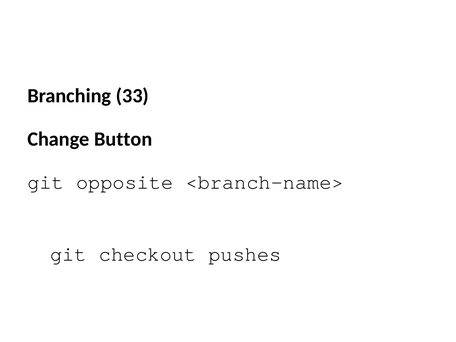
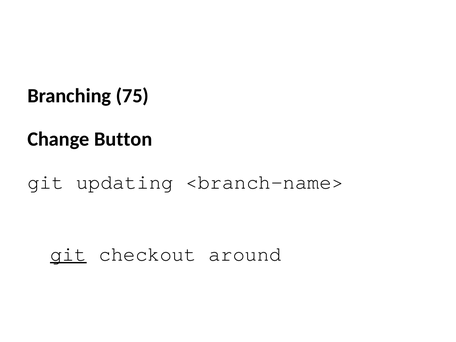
33: 33 -> 75 (132, 96)
opposite: opposite -> updating (125, 182)
git underline: none -> present (68, 254)
pushes: pushes -> around (245, 254)
